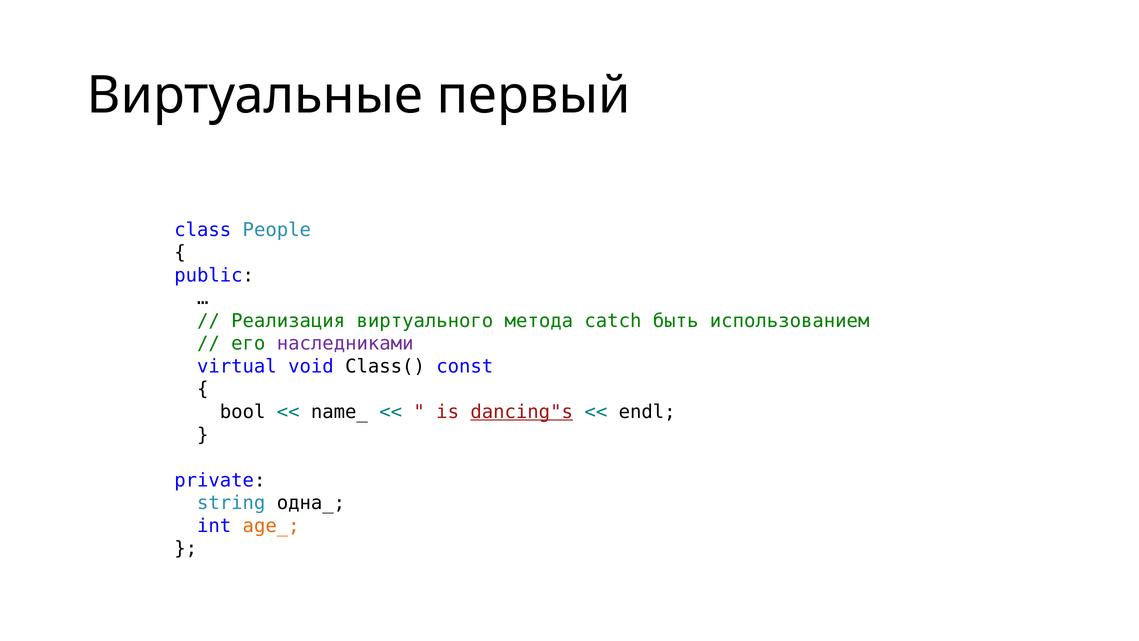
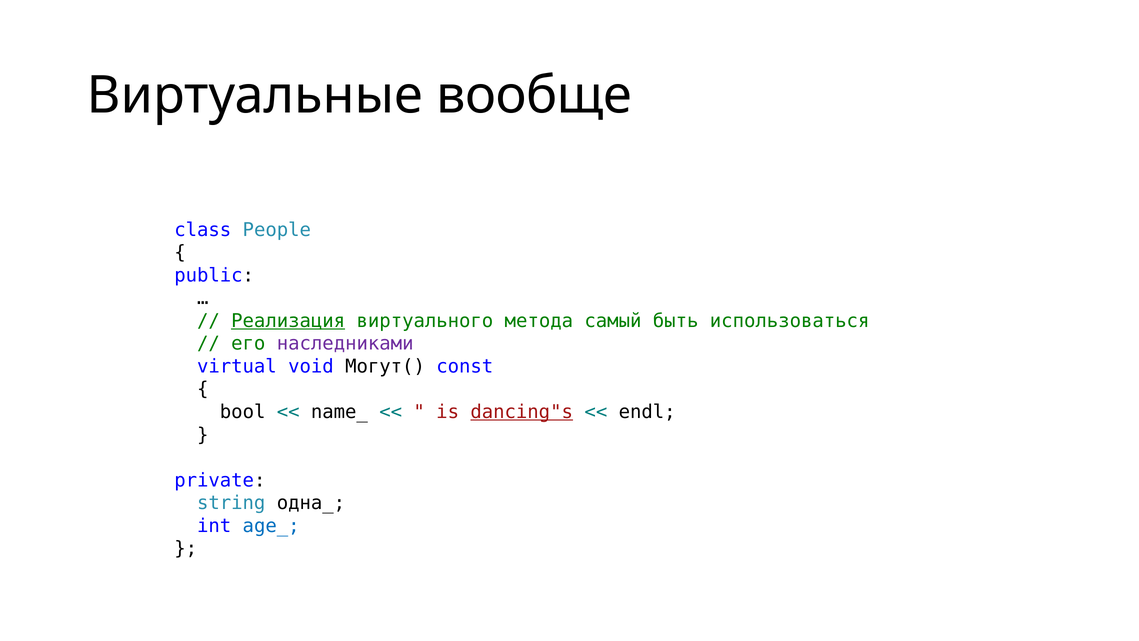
первый: первый -> вообще (534, 96)
Реализация underline: none -> present (288, 321)
catch: catch -> самый (613, 321)
использованием: использованием -> использоваться (790, 321)
Class(: Class( -> Могут( (385, 366)
age_ colour: orange -> blue (271, 526)
